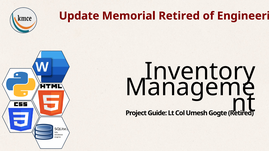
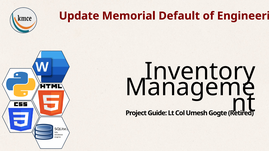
Memorial Retired: Retired -> Default (179, 16)
